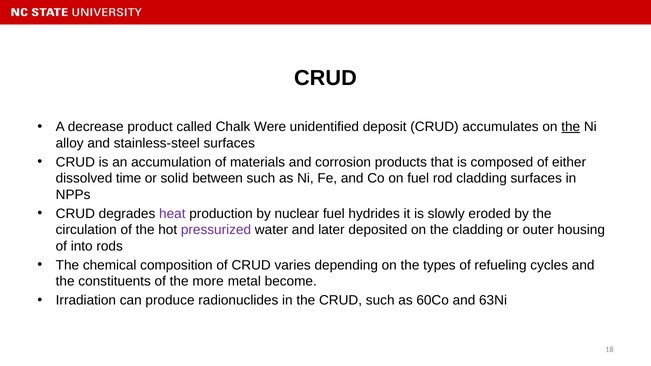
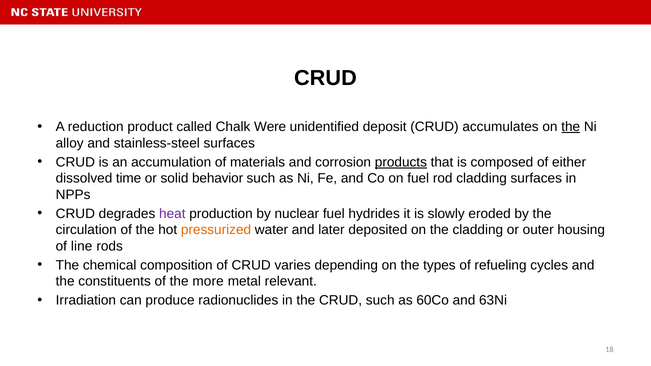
decrease: decrease -> reduction (96, 127)
products underline: none -> present (401, 162)
between: between -> behavior (218, 178)
pressurized colour: purple -> orange (216, 230)
into: into -> line (82, 246)
become: become -> relevant (291, 282)
